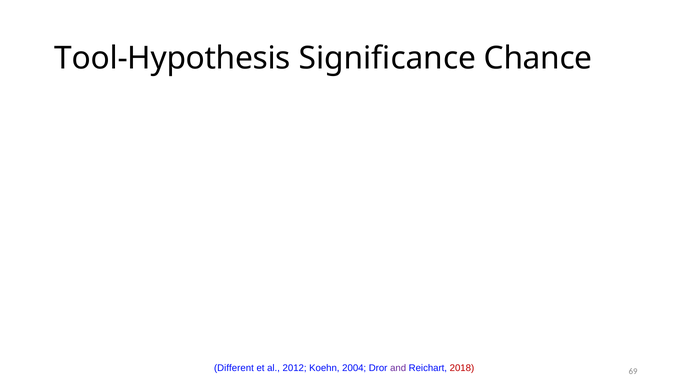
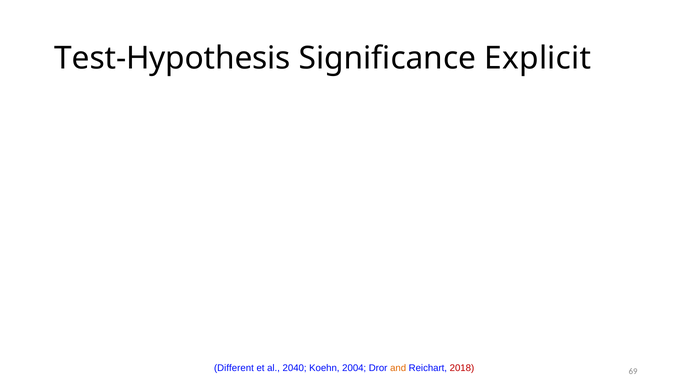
Tool-Hypothesis: Tool-Hypothesis -> Test-Hypothesis (173, 58)
Chance: Chance -> Explicit (538, 58)
2012: 2012 -> 2040 (295, 368)
and colour: purple -> orange (398, 368)
